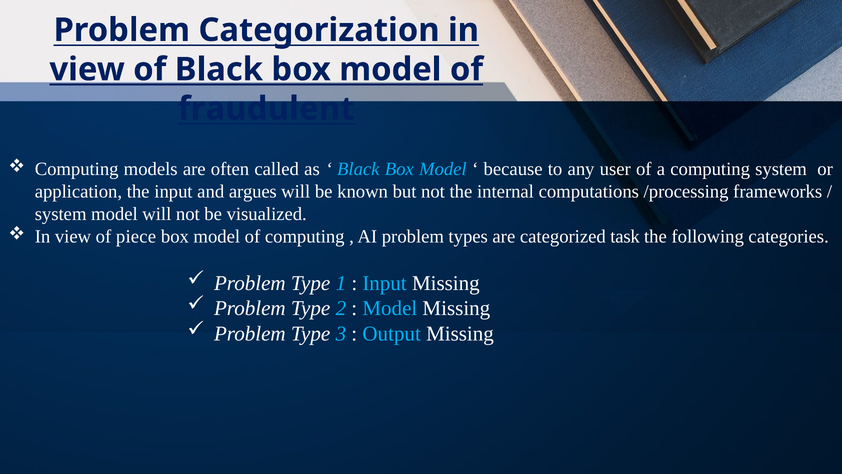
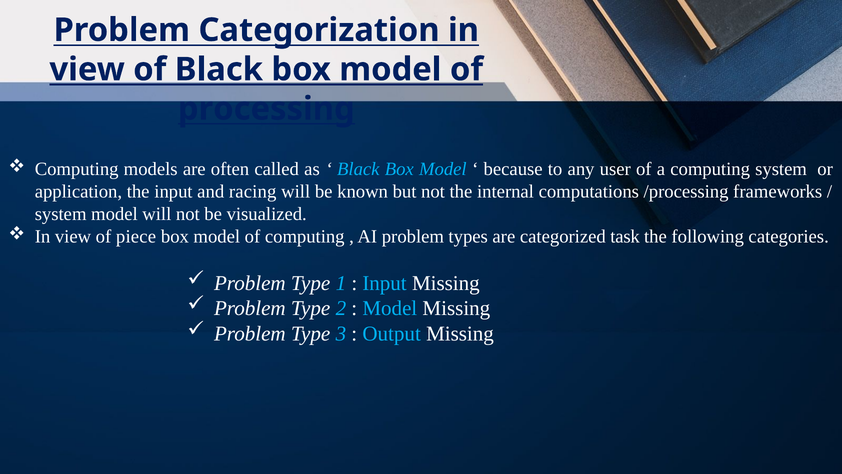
fraudulent: fraudulent -> processing (266, 109)
argues: argues -> racing (253, 192)
